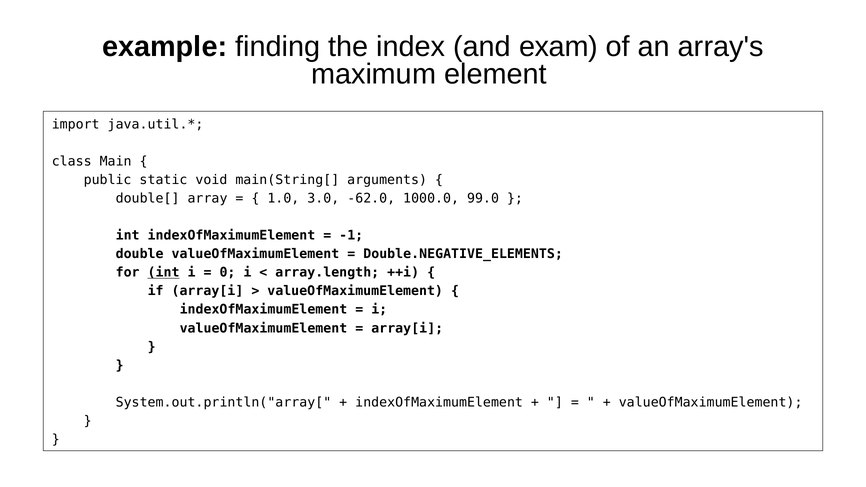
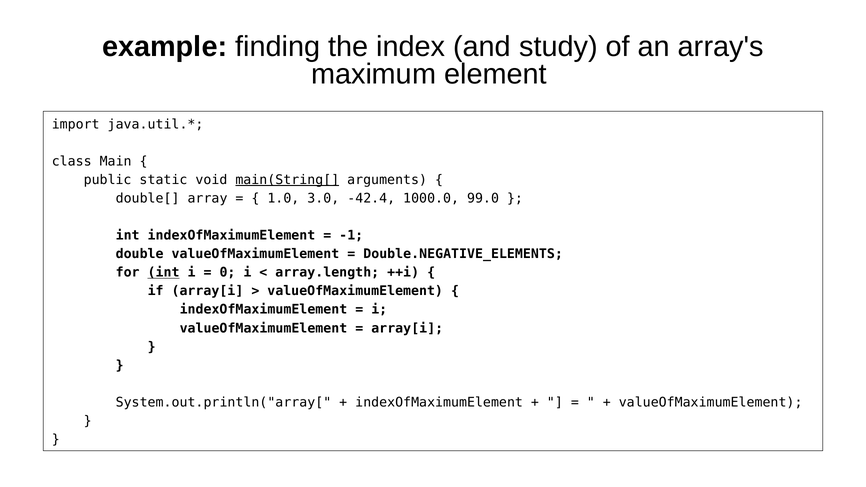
exam: exam -> study (558, 47)
main(String[ underline: none -> present (287, 180)
-62.0: -62.0 -> -42.4 (371, 198)
